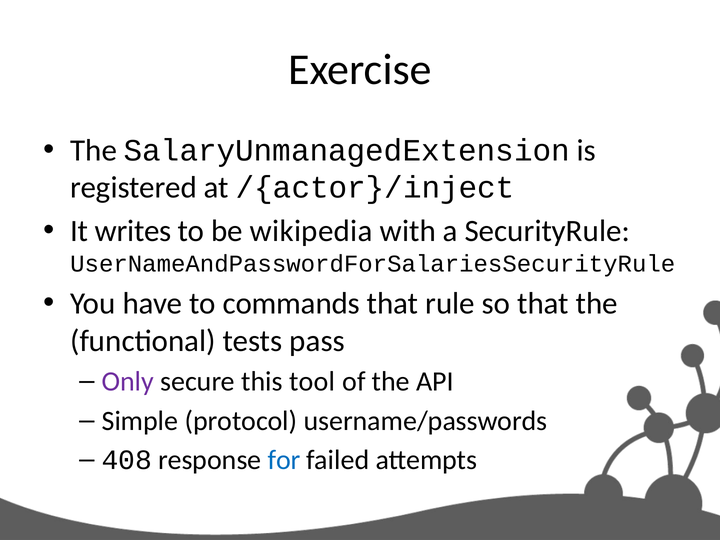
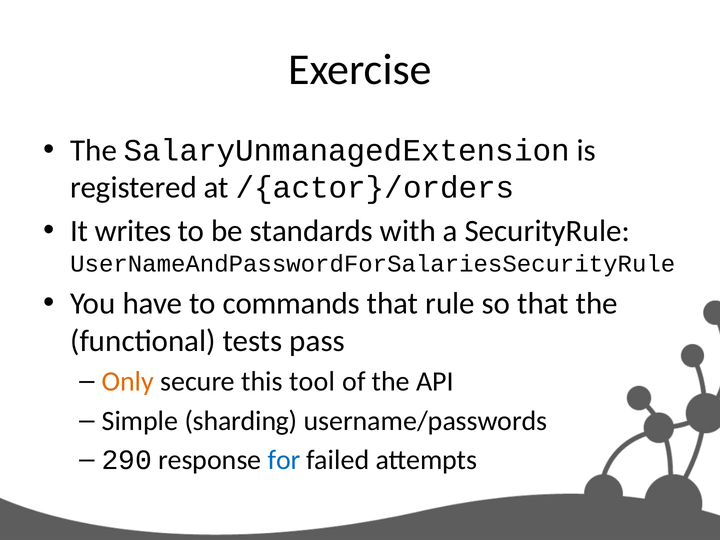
/{actor}/inject: /{actor}/inject -> /{actor}/orders (375, 188)
wikipedia: wikipedia -> standards (311, 231)
Only colour: purple -> orange (128, 382)
protocol: protocol -> sharding (241, 421)
408: 408 -> 290 (127, 460)
